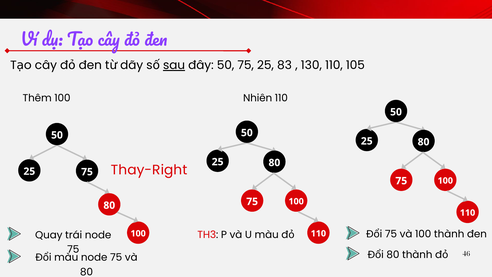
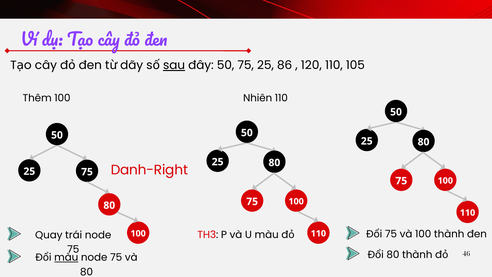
83: 83 -> 86 (285, 65)
130: 130 -> 120 (311, 65)
Thay-Right: Thay-Right -> Danh-Right (149, 170)
màu underline: none -> present (66, 257)
